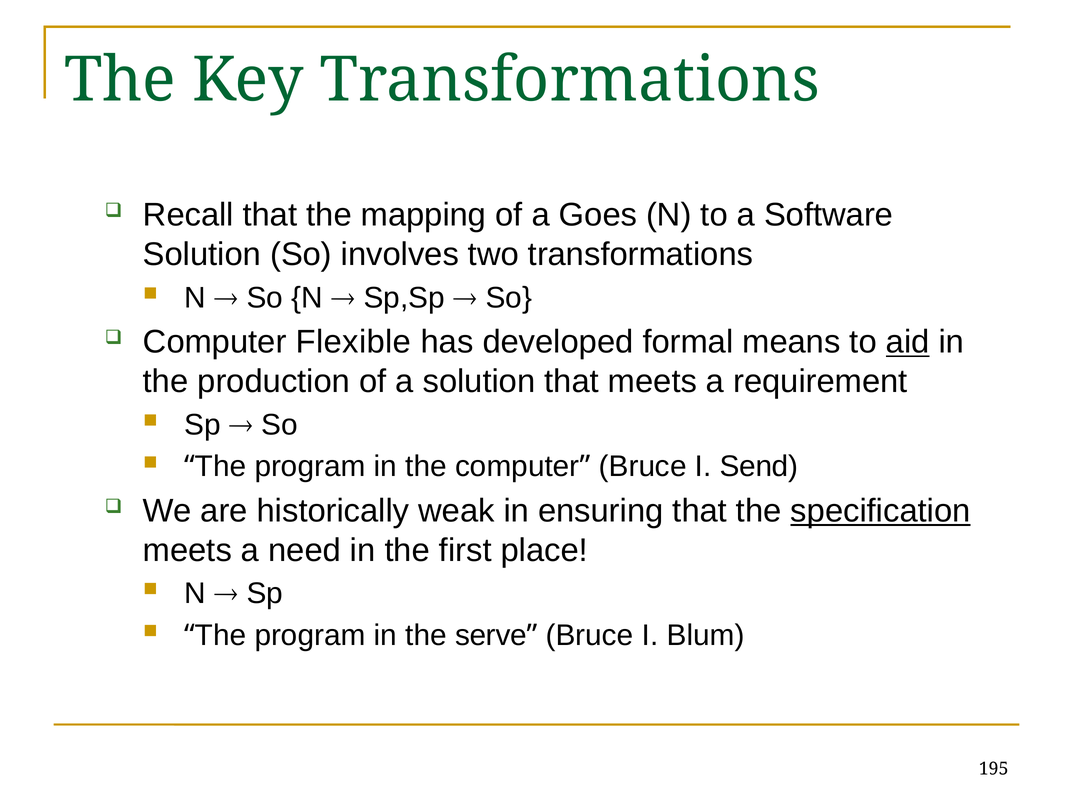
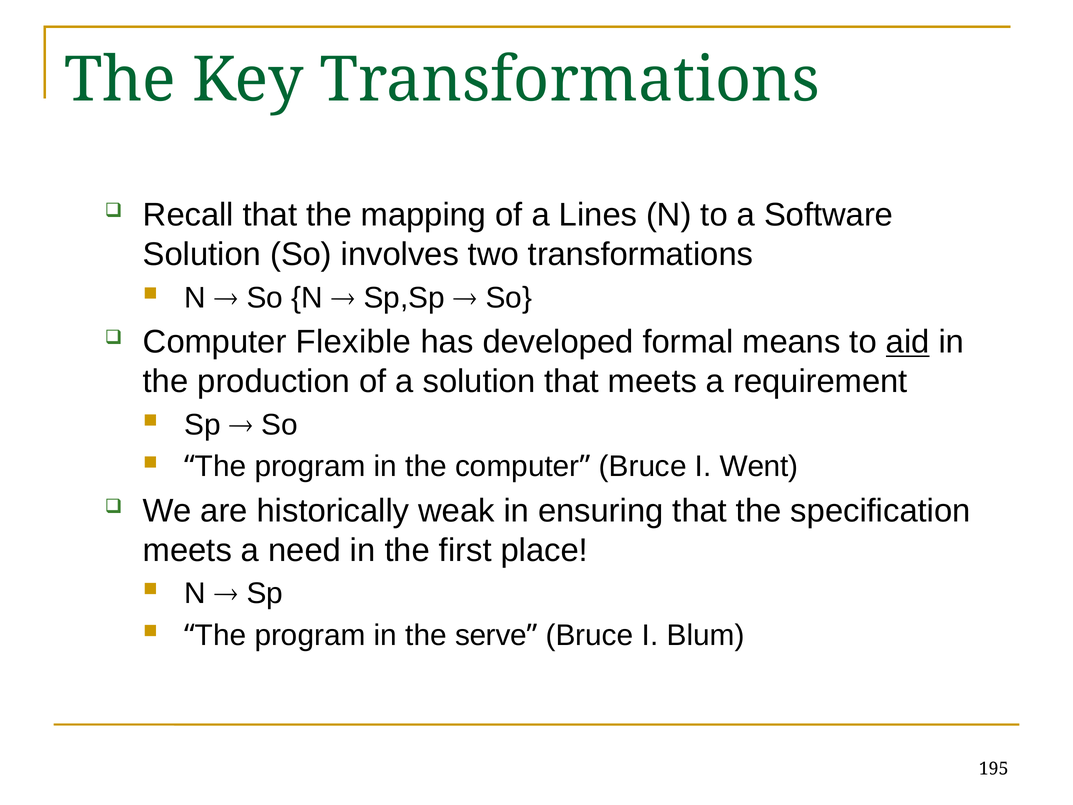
Goes: Goes -> Lines (598, 215)
Send: Send -> Went (759, 466)
specification underline: present -> none (880, 511)
